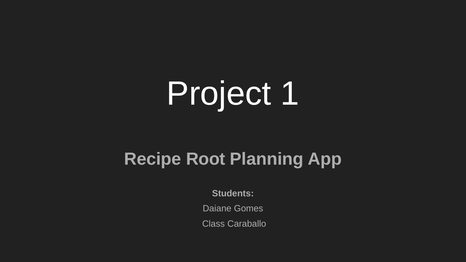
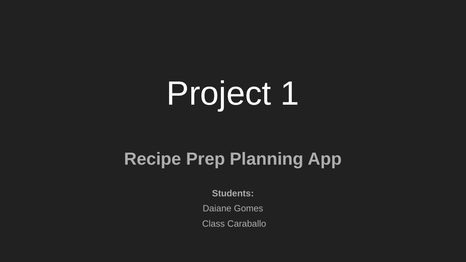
Root: Root -> Prep (206, 159)
